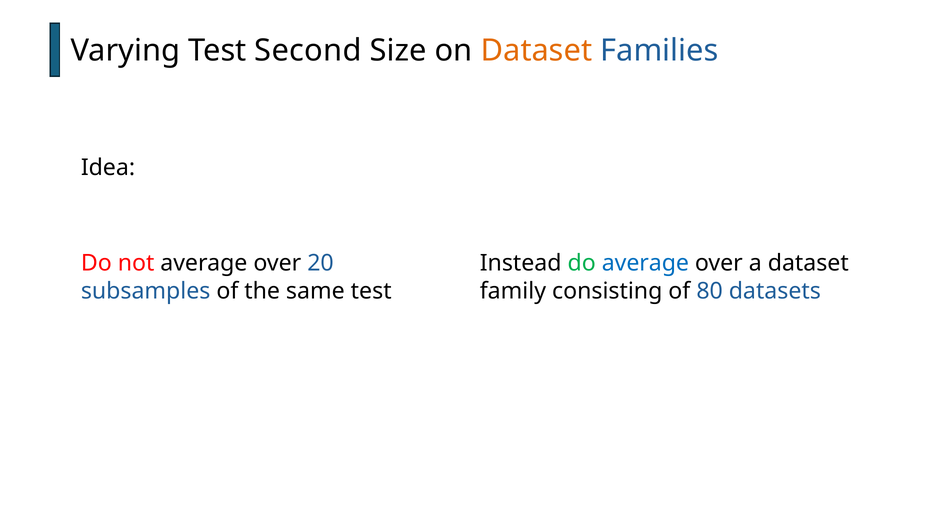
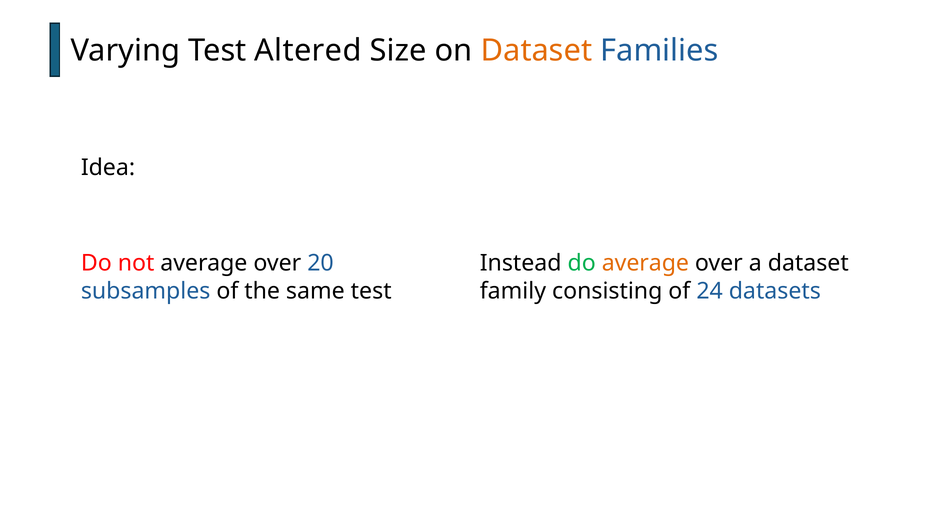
Second: Second -> Altered (308, 51)
average colour: blue -> orange (645, 263)
80: 80 -> 24 (710, 291)
